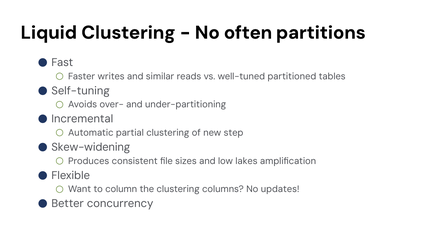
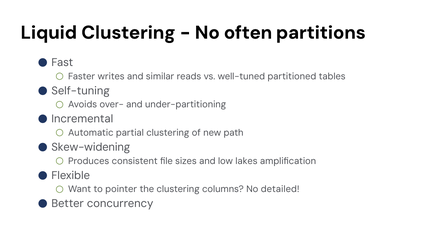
step: step -> path (234, 133)
column: column -> pointer (121, 190)
updates: updates -> detailed (280, 190)
